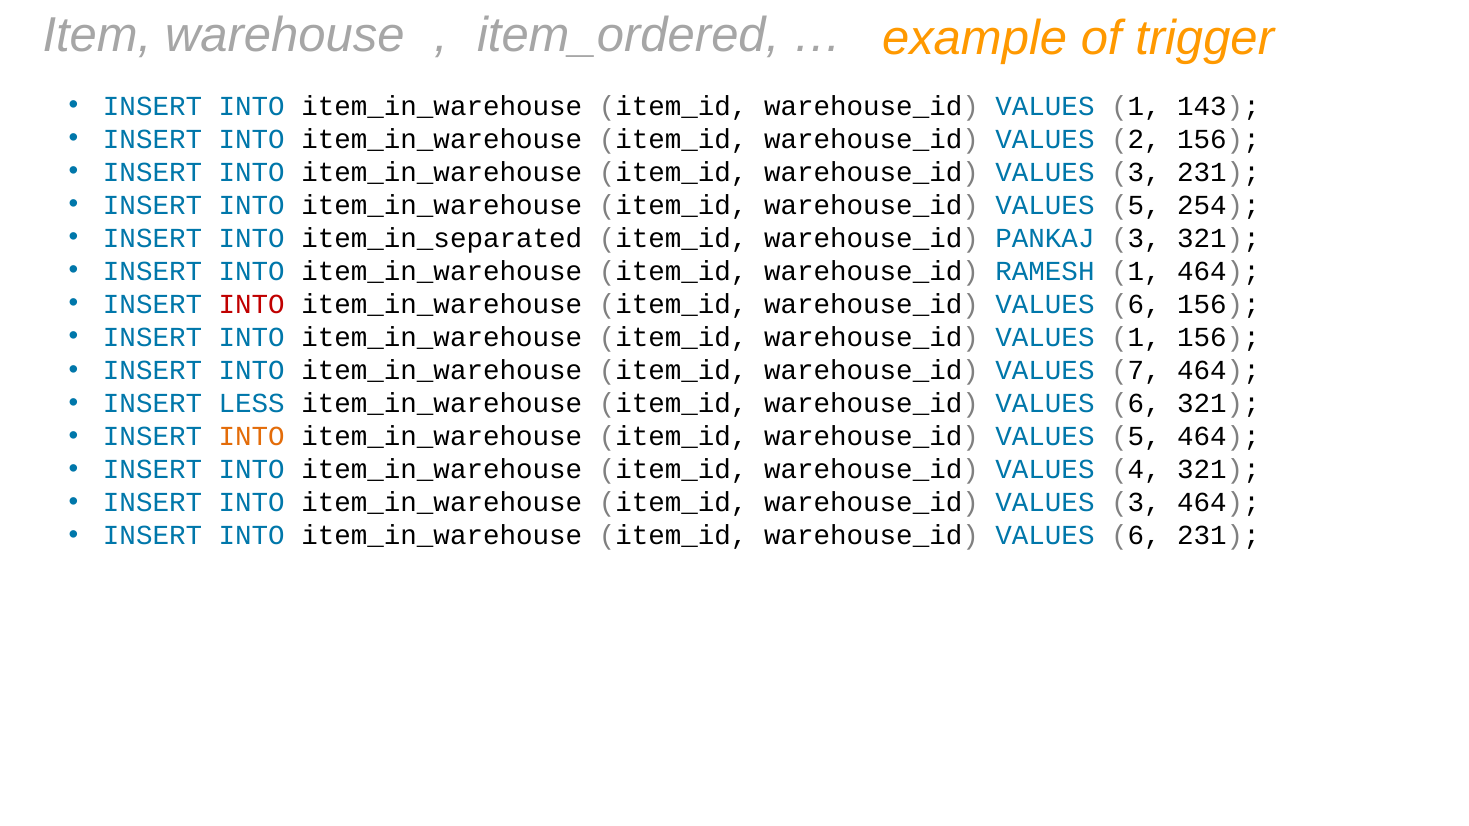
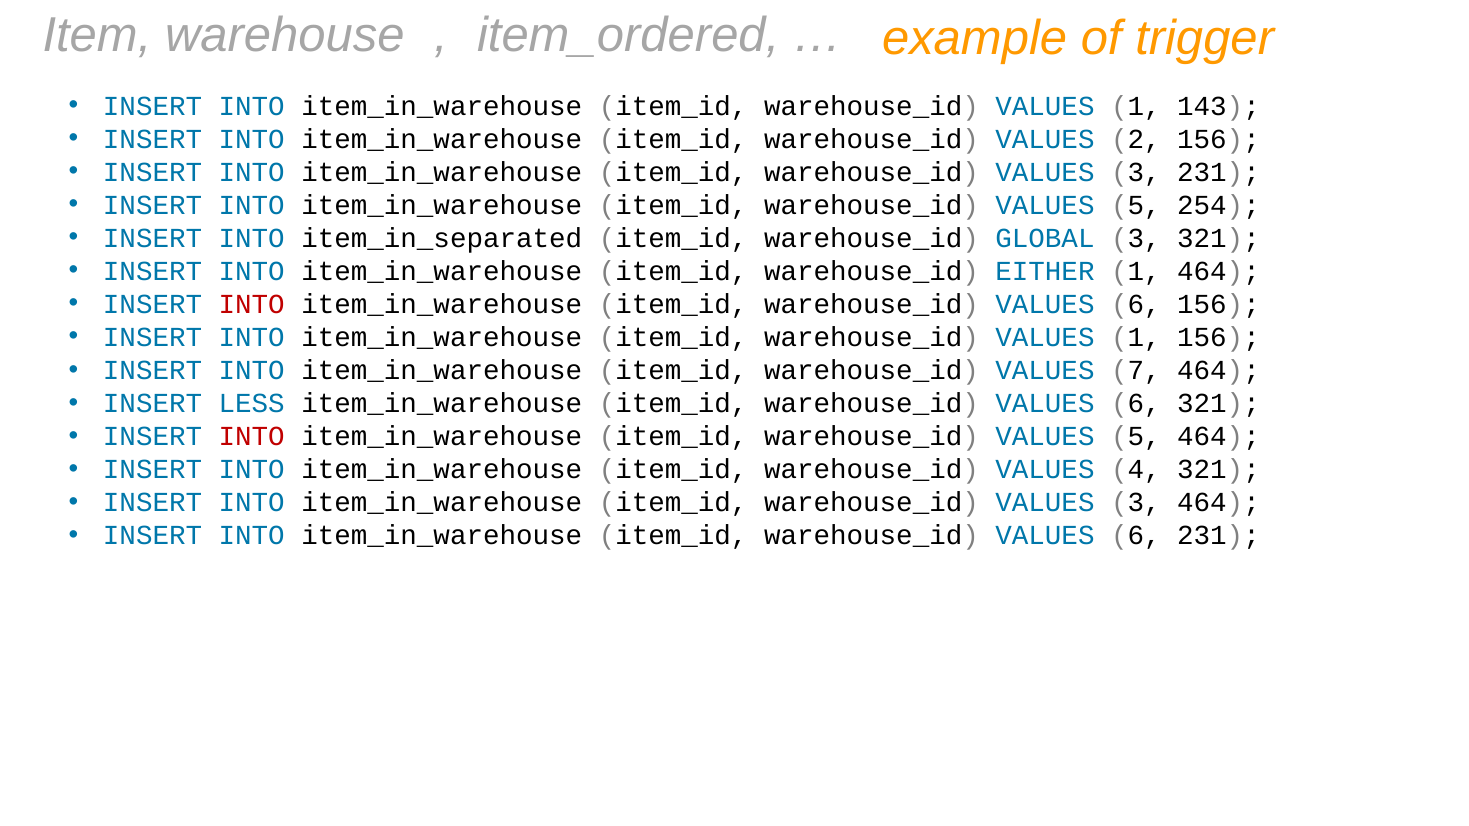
PANKAJ: PANKAJ -> GLOBAL (1045, 238)
RAMESH: RAMESH -> EITHER (1045, 271)
INTO colour: orange -> red (252, 437)
